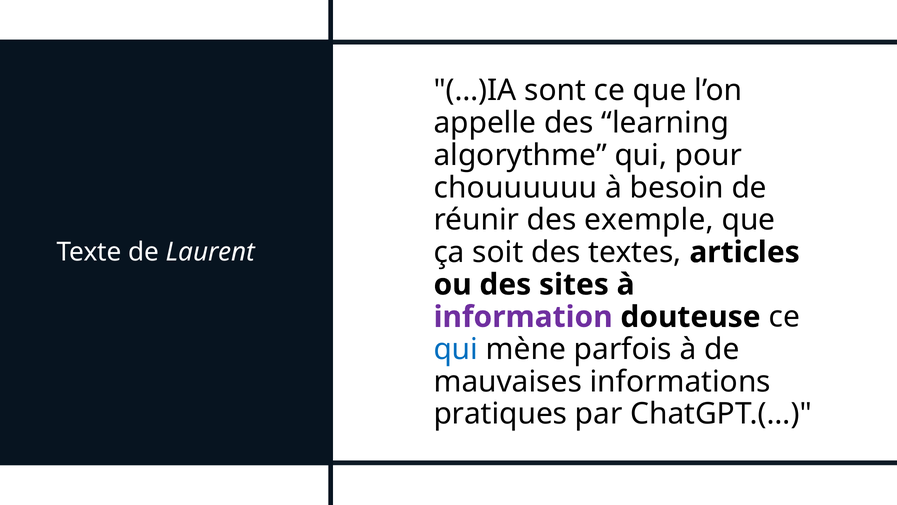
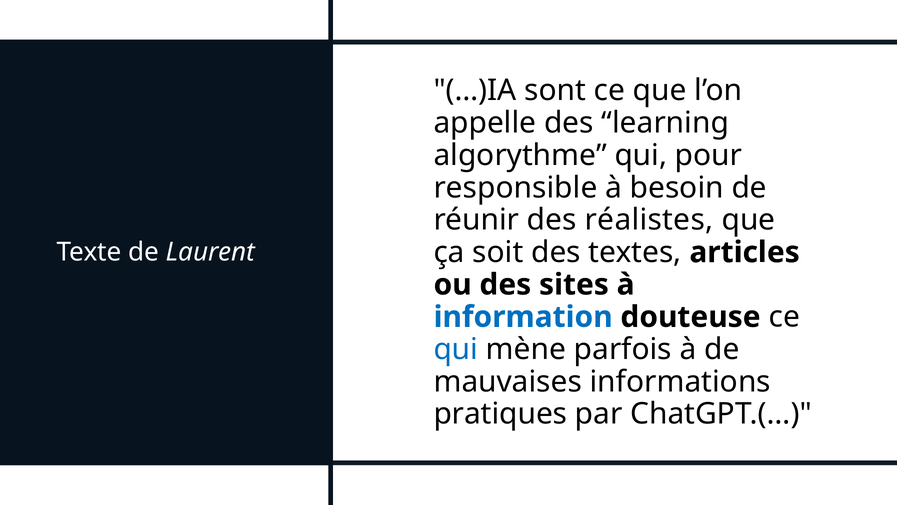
chouuuuuu: chouuuuuu -> responsible (516, 187)
exemple: exemple -> réalistes (649, 220)
information colour: purple -> blue (523, 317)
